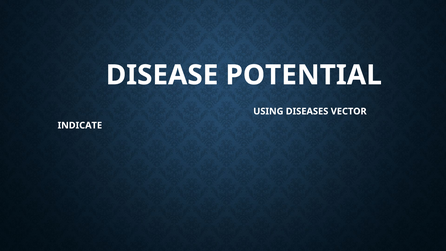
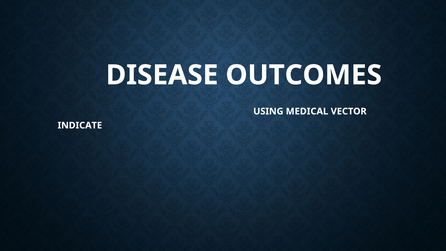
POTENTIAL: POTENTIAL -> OUTCOMES (304, 75)
DISEASES: DISEASES -> MEDICAL (307, 111)
